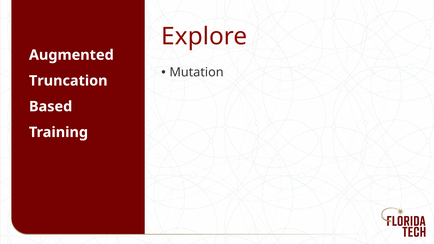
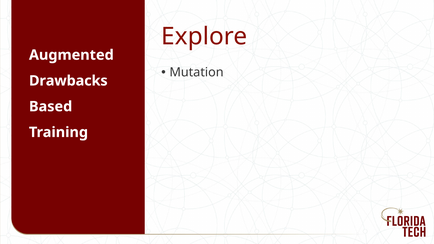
Truncation: Truncation -> Drawbacks (68, 81)
